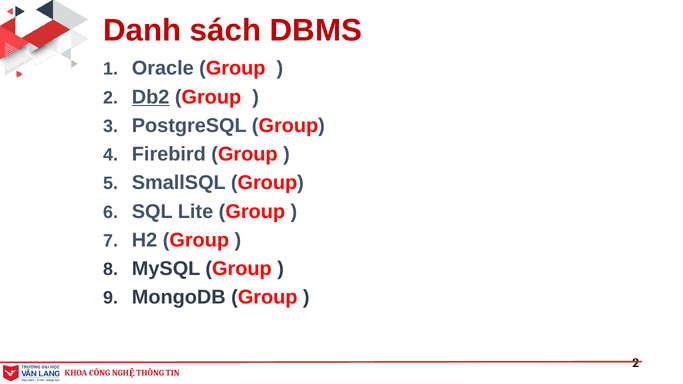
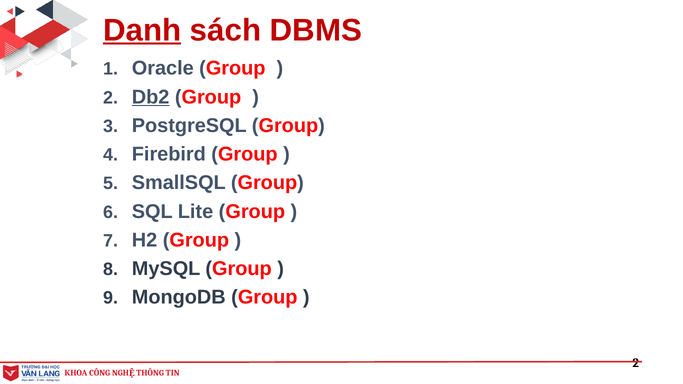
Danh underline: none -> present (142, 30)
